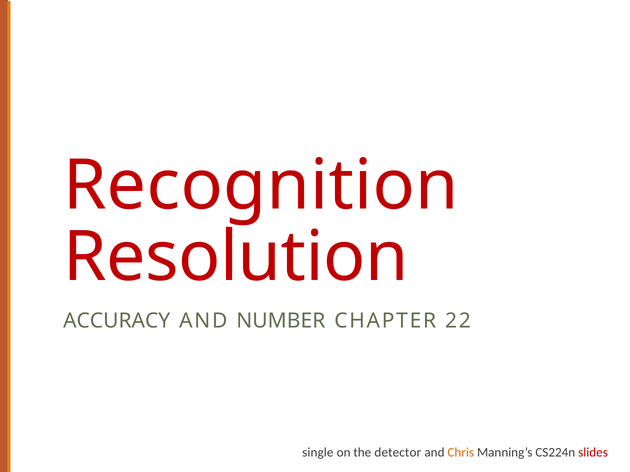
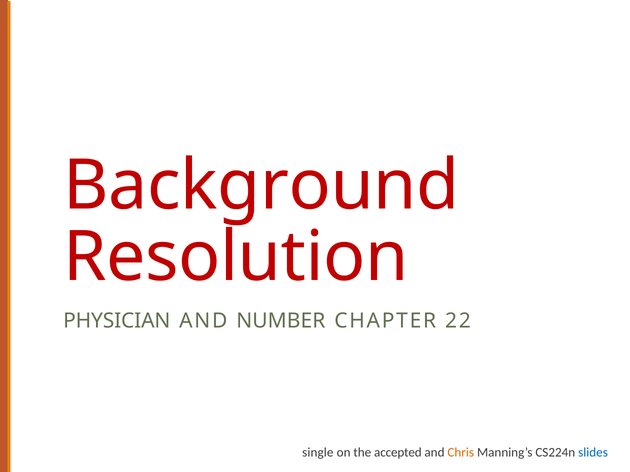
Recognition: Recognition -> Background (261, 186)
ACCURACY: ACCURACY -> PHYSICIAN (117, 321)
detector: detector -> accepted (398, 453)
slides colour: red -> blue (593, 453)
